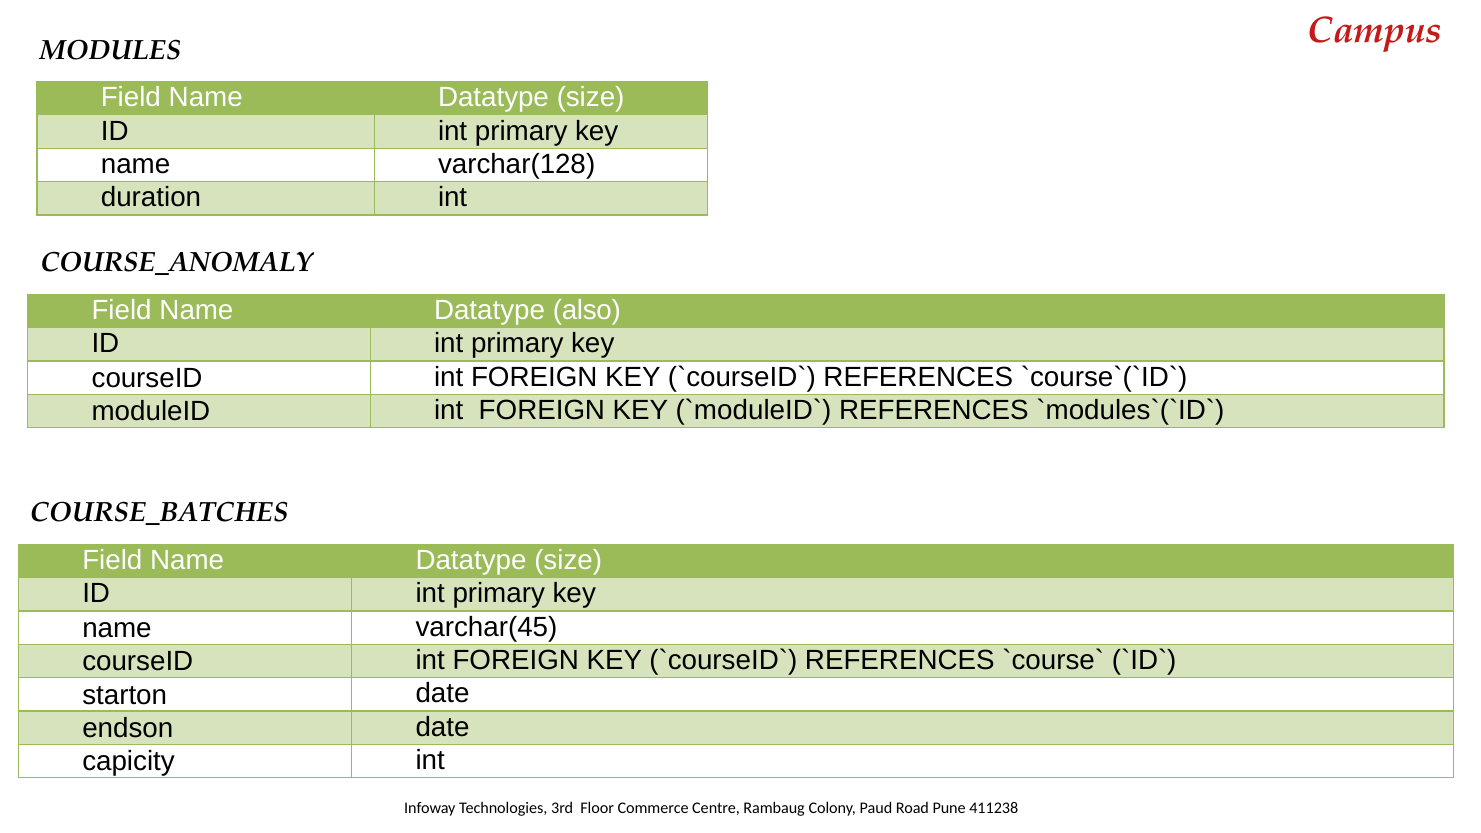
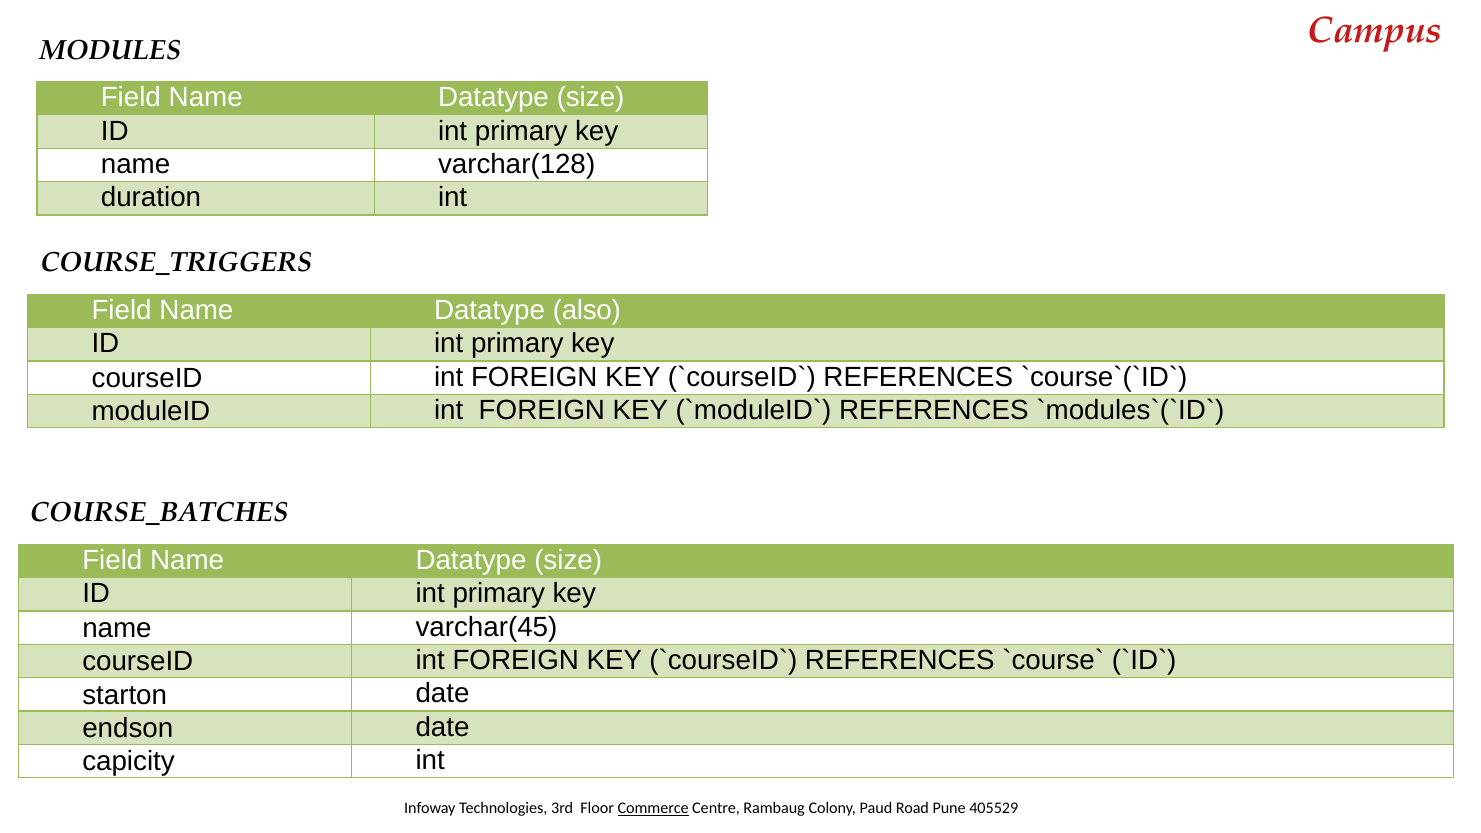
COURSE_ANOMALY: COURSE_ANOMALY -> COURSE_TRIGGERS (176, 263)
Commerce underline: none -> present (653, 809)
411238: 411238 -> 405529 (994, 809)
